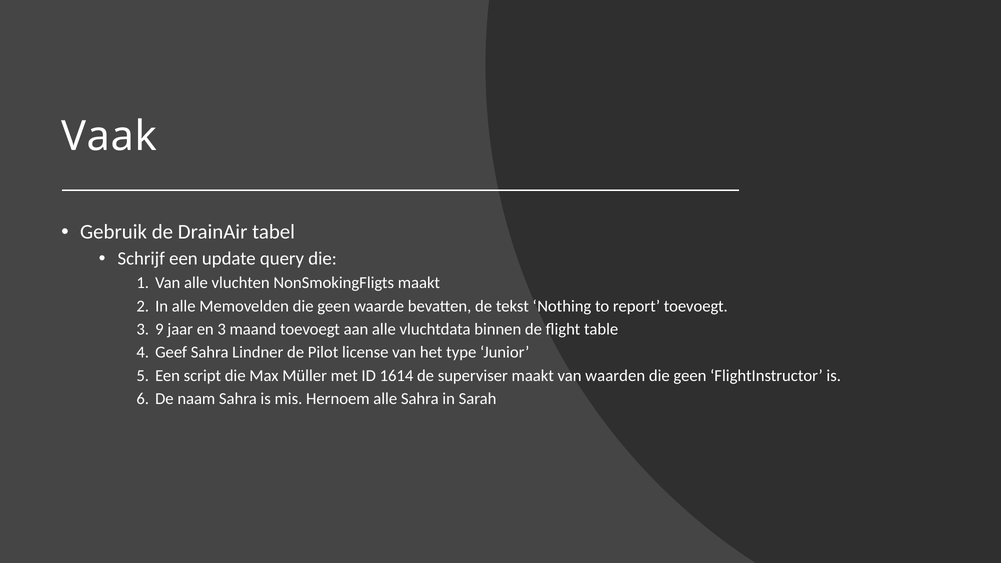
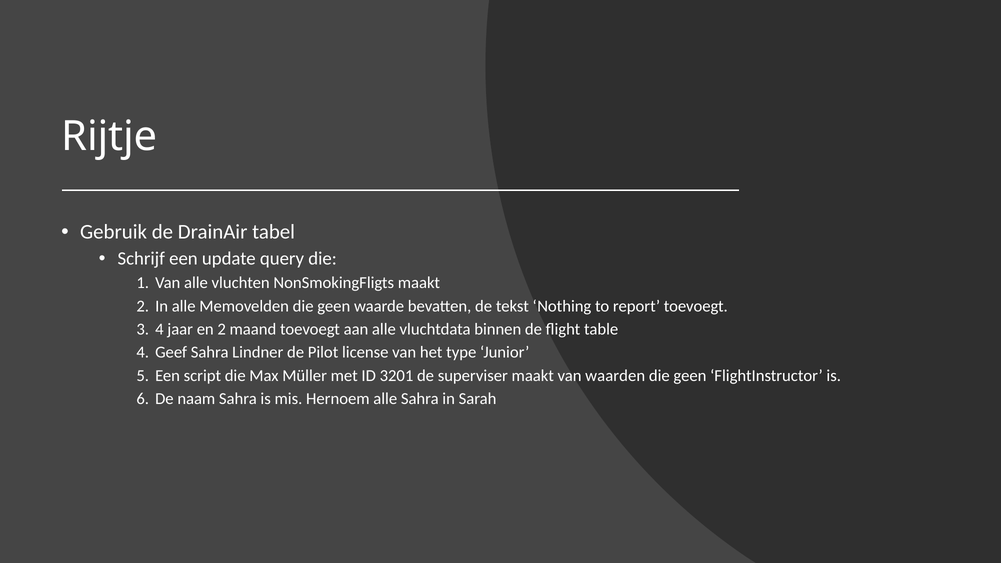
Vaak: Vaak -> Rijtje (109, 137)
9: 9 -> 4 (159, 329)
en 3: 3 -> 2 (222, 329)
1614: 1614 -> 3201 (396, 376)
